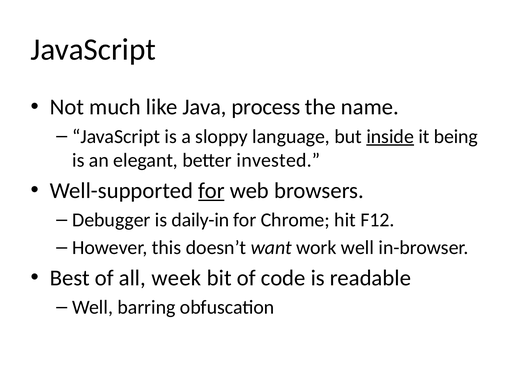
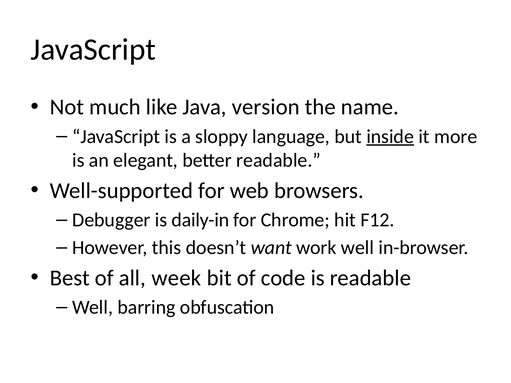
process: process -> version (266, 107)
being: being -> more (456, 137)
better invested: invested -> readable (279, 160)
for underline: present -> none (211, 191)
